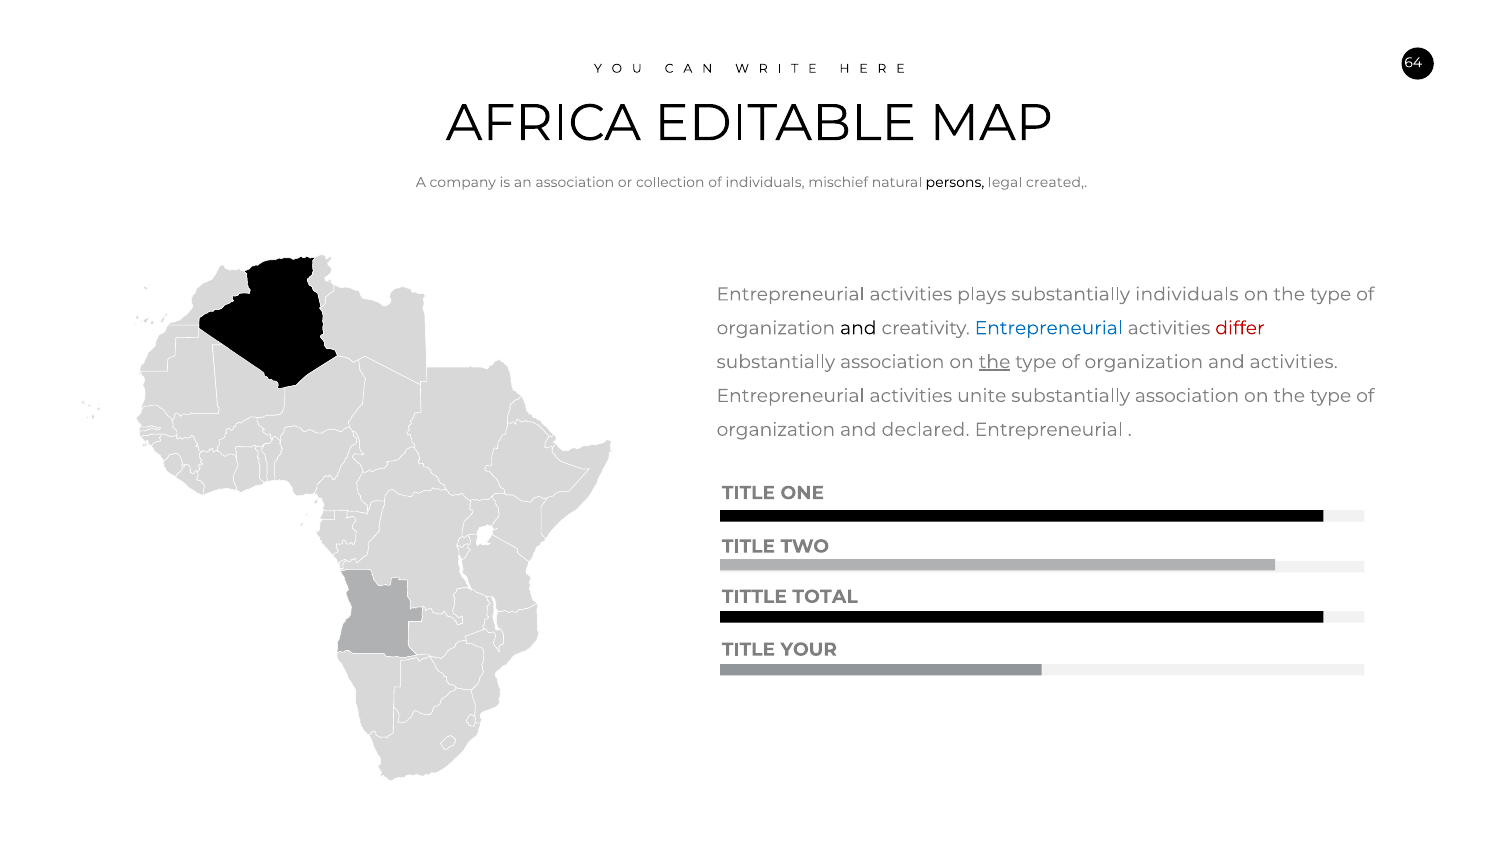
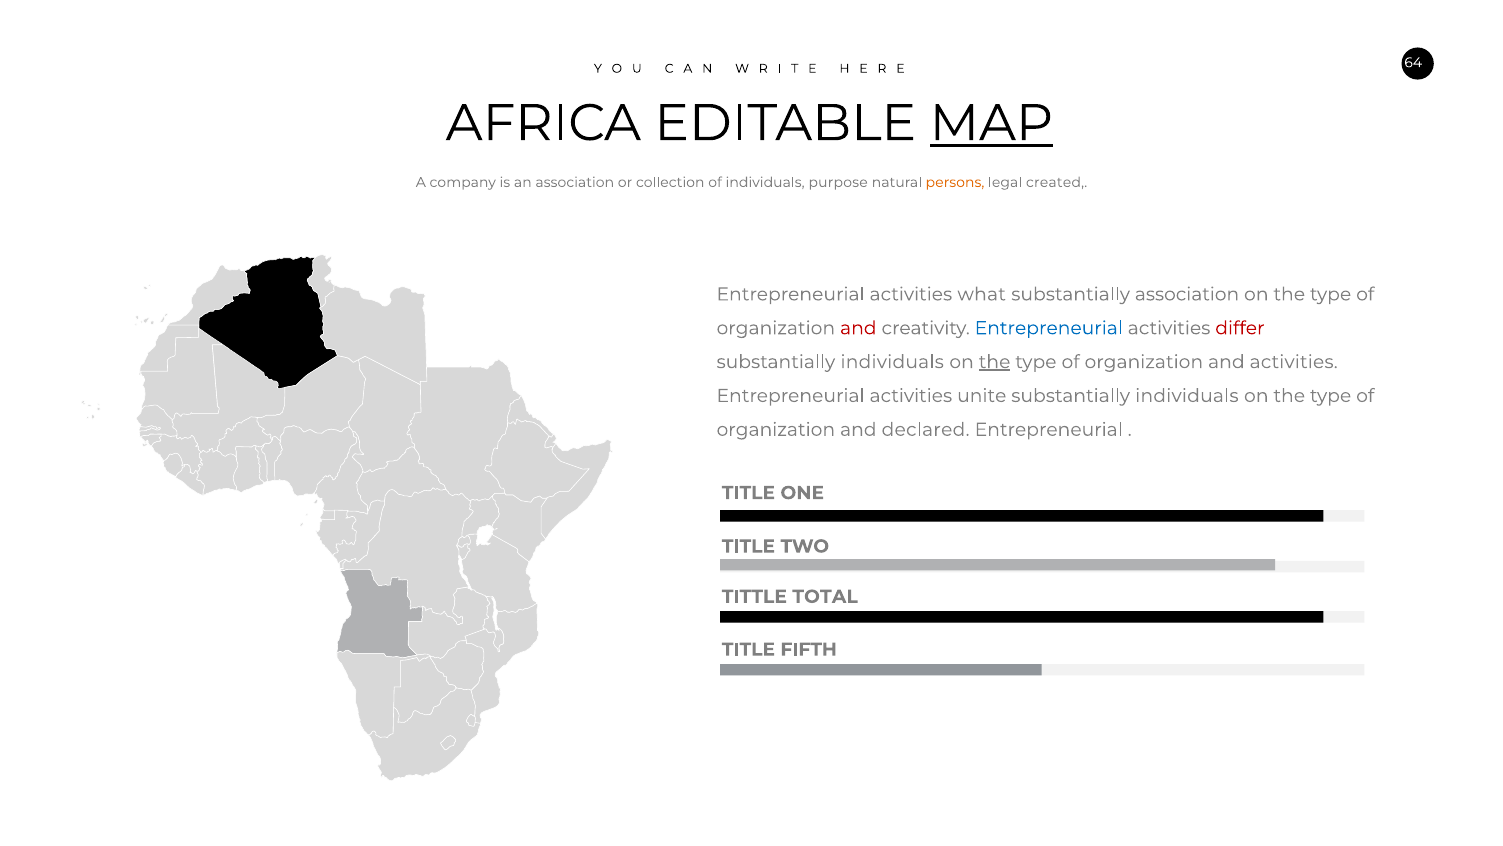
MAP underline: none -> present (991, 123)
mischief: mischief -> purpose (838, 182)
persons colour: black -> orange (955, 182)
plays: plays -> what (982, 294)
substantially individuals: individuals -> association (1187, 294)
and colour: black -> red (858, 328)
association: association -> individuals (892, 362)
association: association -> individuals (1187, 396)
YOUR: YOUR -> FIFTH (809, 649)
